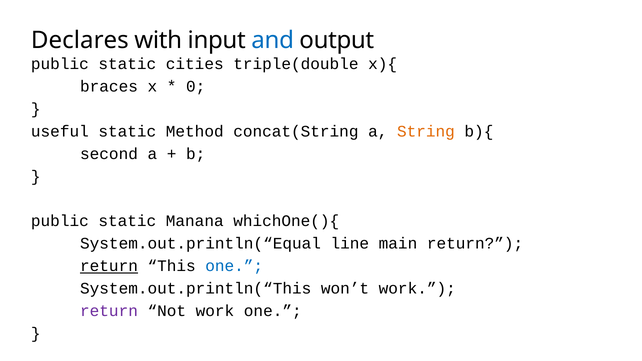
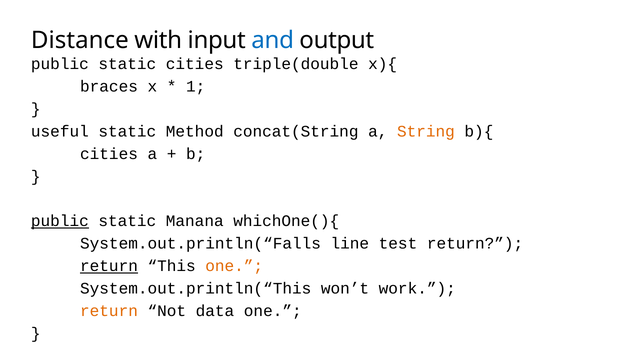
Declares: Declares -> Distance (80, 40)
0: 0 -> 1 (196, 86)
second: second -> cities (109, 154)
public underline: none -> present (60, 221)
System.out.println(“Equal: System.out.println(“Equal -> System.out.println(“Falls (201, 244)
main: main -> test (398, 244)
one colour: blue -> orange (234, 266)
return colour: purple -> orange (109, 311)
Not work: work -> data (215, 311)
